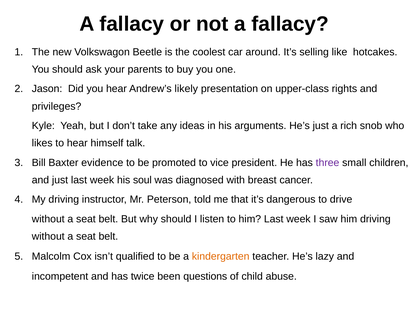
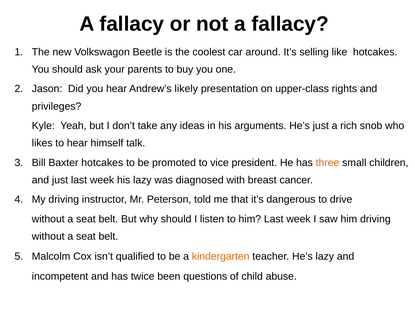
Baxter evidence: evidence -> hotcakes (102, 163)
three colour: purple -> orange (328, 163)
his soul: soul -> lazy (142, 180)
